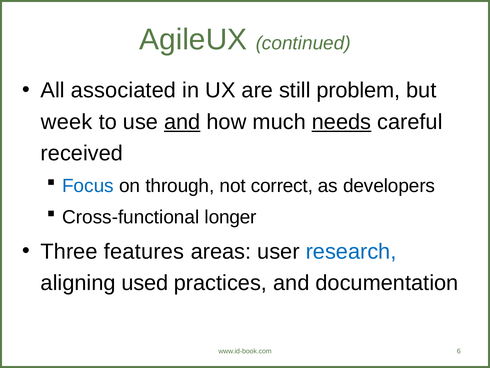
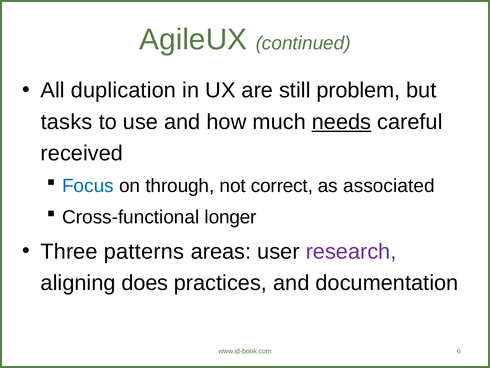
associated: associated -> duplication (123, 90)
week: week -> tasks (67, 122)
and underline: present -> none (182, 122)
developers: developers -> associated (389, 186)
features: features -> patterns (144, 251)
research colour: blue -> purple (351, 251)
used: used -> does (145, 283)
